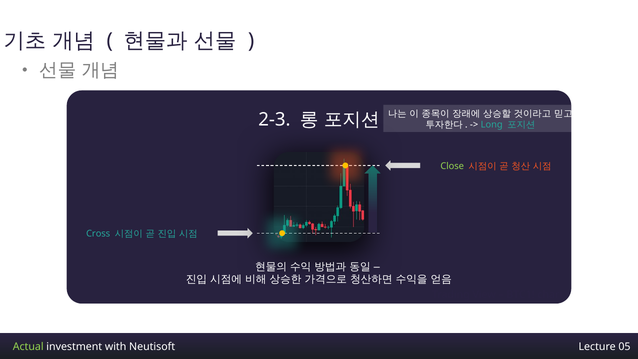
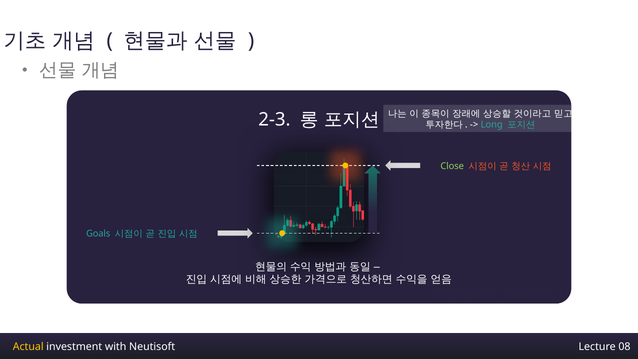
Cross: Cross -> Goals (98, 234)
Actual colour: light green -> yellow (28, 347)
05: 05 -> 08 (624, 347)
